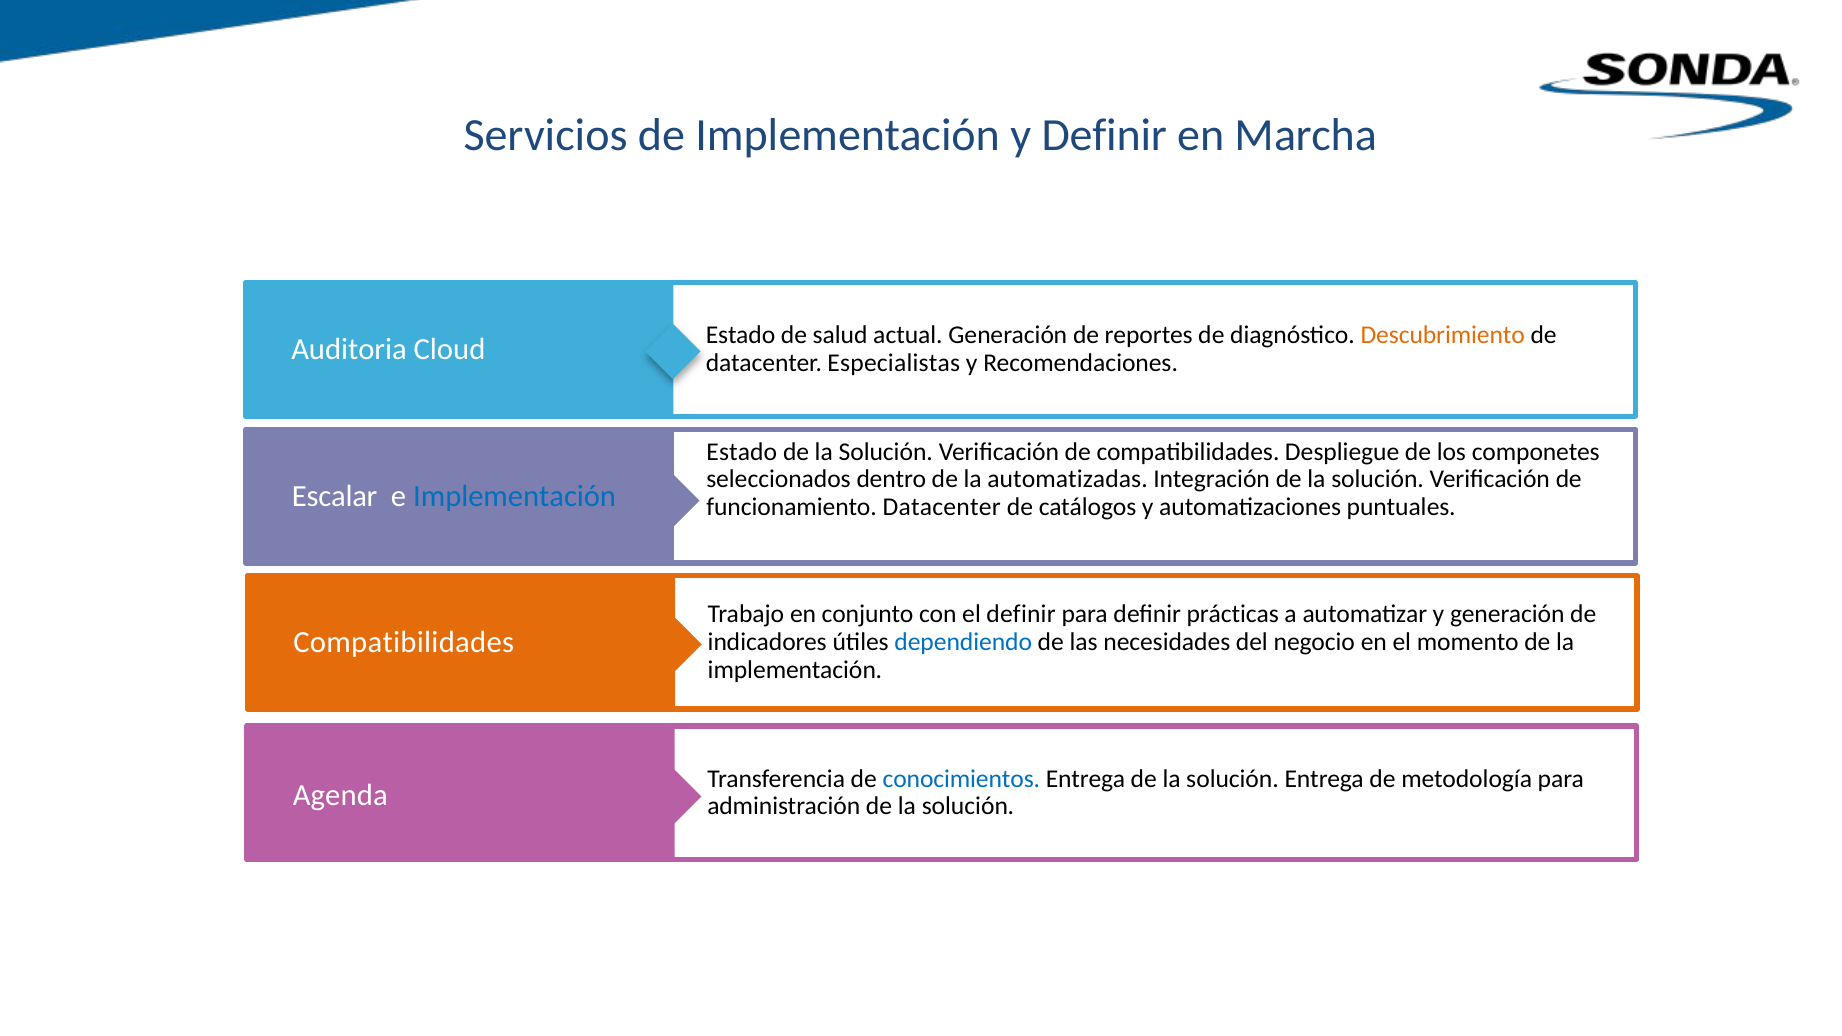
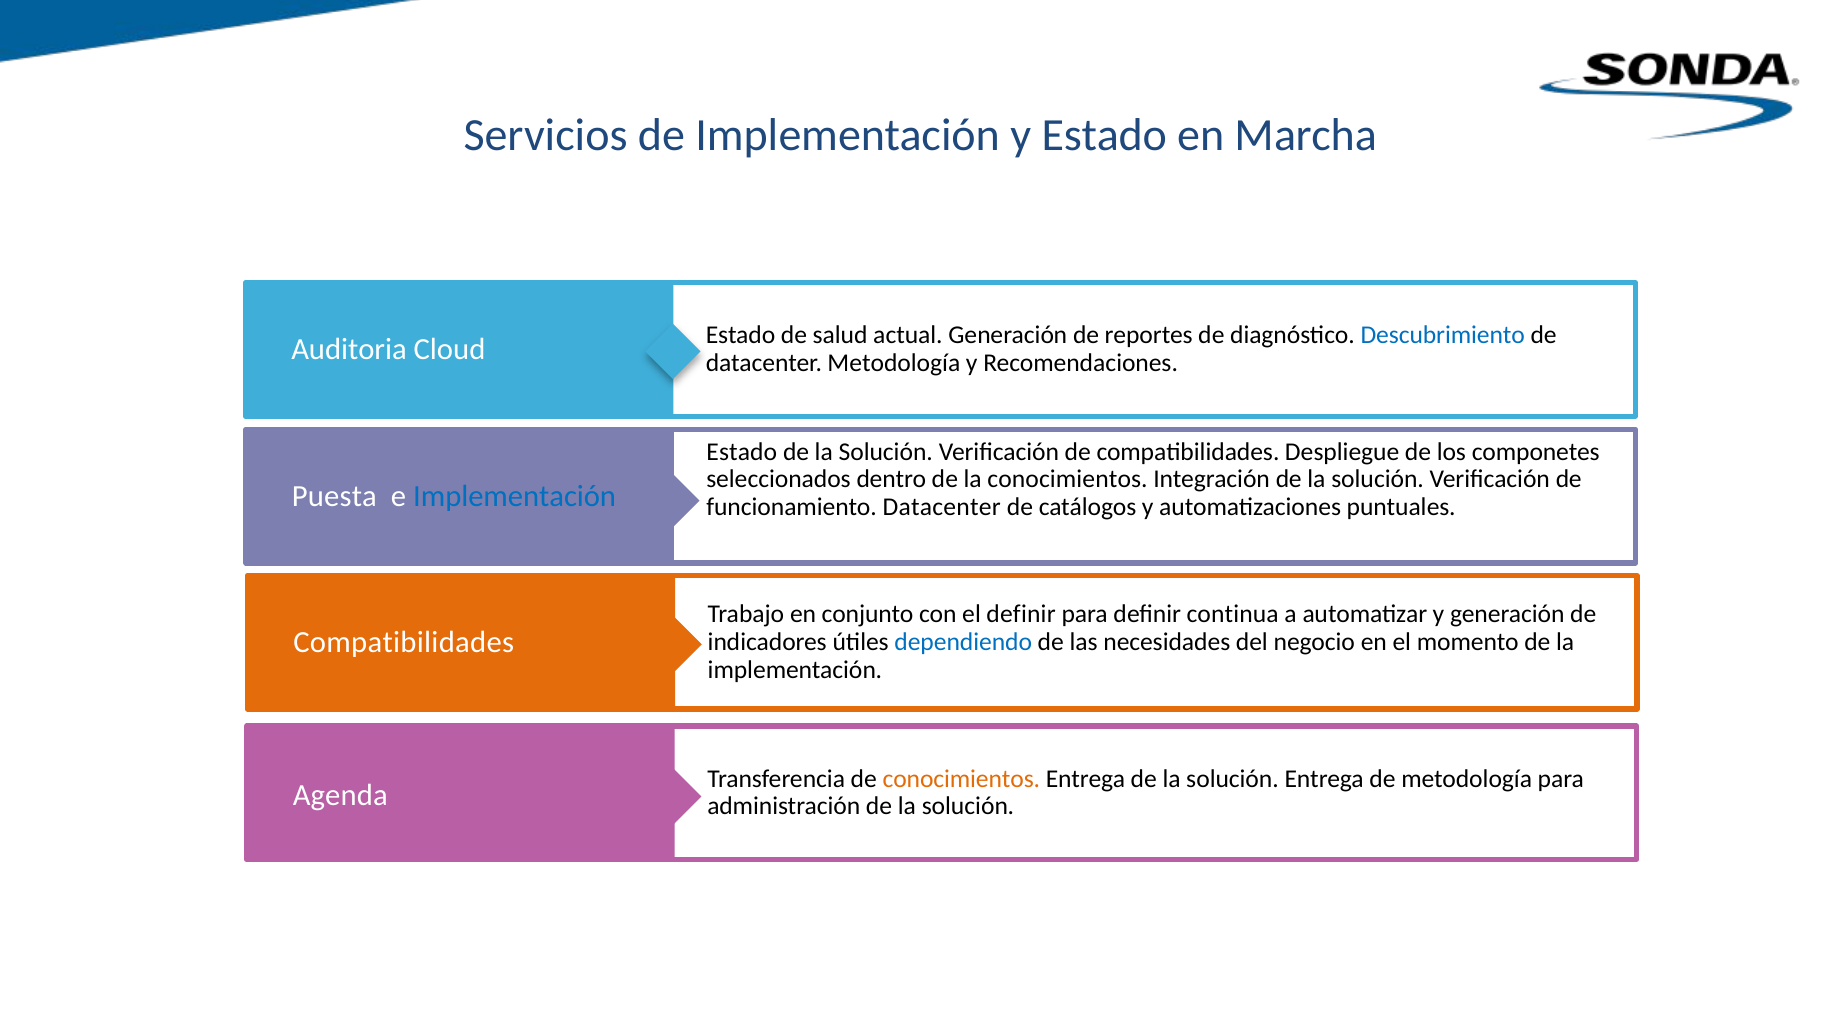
y Definir: Definir -> Estado (1104, 135)
Descubrimiento colour: orange -> blue (1443, 336)
datacenter Especialistas: Especialistas -> Metodología (894, 363)
la automatizadas: automatizadas -> conocimientos (1068, 480)
Escalar: Escalar -> Puesta (334, 496)
prácticas: prácticas -> continua (1233, 614)
conocimientos colour: blue -> orange (961, 779)
